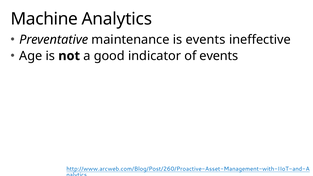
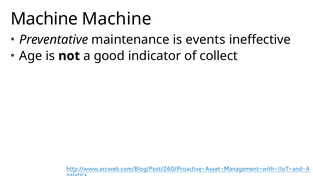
Machine Analytics: Analytics -> Machine (117, 19)
of events: events -> collect (219, 56)
